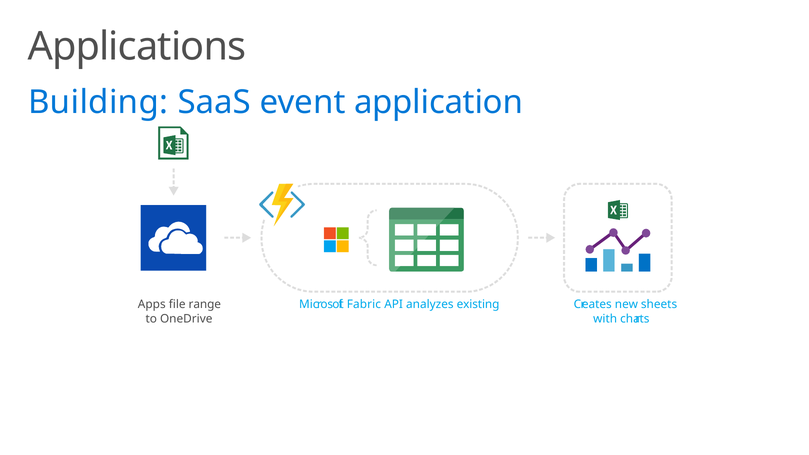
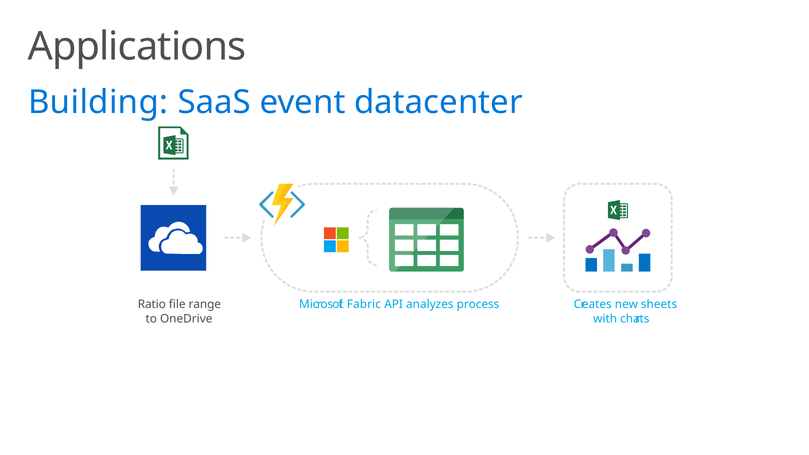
application: application -> datacenter (438, 103)
Apps: Apps -> Ratio (152, 305)
existing: existing -> process (478, 305)
